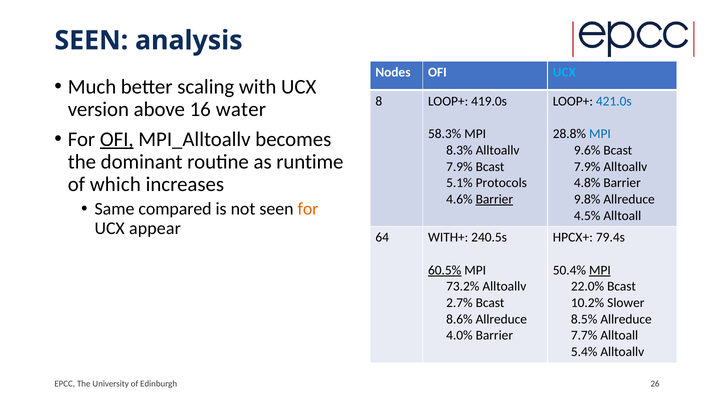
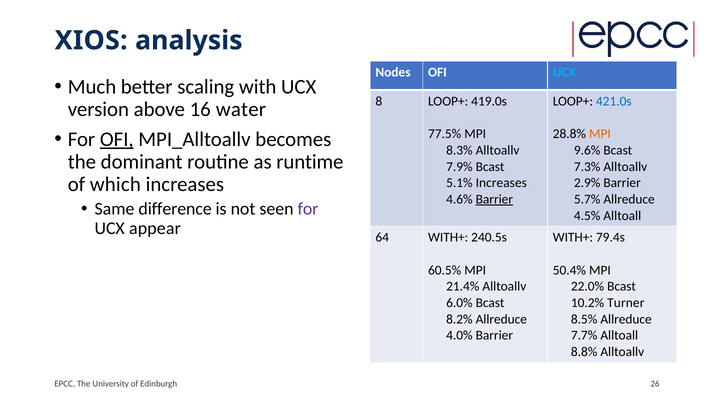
SEEN: SEEN -> XIOS (91, 40)
58.3%: 58.3% -> 77.5% (445, 134)
MPI colour: blue -> orange (600, 134)
7.9%: 7.9% -> 7.3% (587, 166)
5.1% Protocols: Protocols -> Increases (501, 183)
4.8%: 4.8% -> 2.9% (587, 183)
9.8%: 9.8% -> 5.7% (587, 199)
compared: compared -> difference (175, 209)
for colour: orange -> purple (308, 209)
HPCX+: HPCX+ -> WITH+ (573, 237)
60.5% underline: present -> none (445, 270)
MPI underline: present -> none (600, 270)
73.2%: 73.2% -> 21.4% (463, 286)
2.7%: 2.7% -> 6.0% (459, 303)
Slower: Slower -> Turner (626, 303)
8.6%: 8.6% -> 8.2% (459, 319)
5.4%: 5.4% -> 8.8% (584, 352)
